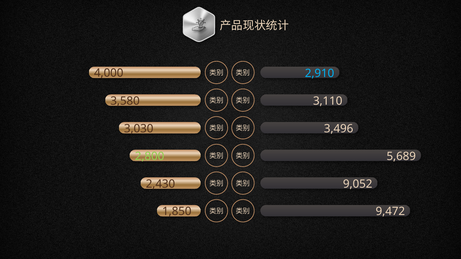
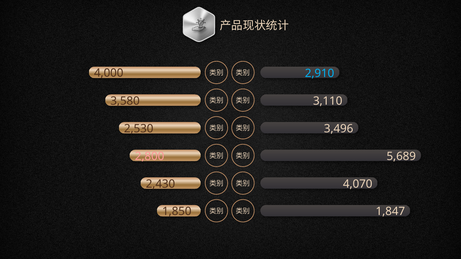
3,030: 3,030 -> 2,530 (139, 129)
2,800 colour: light green -> pink (150, 156)
9,052: 9,052 -> 4,070 (358, 184)
9,472: 9,472 -> 1,847 (390, 212)
